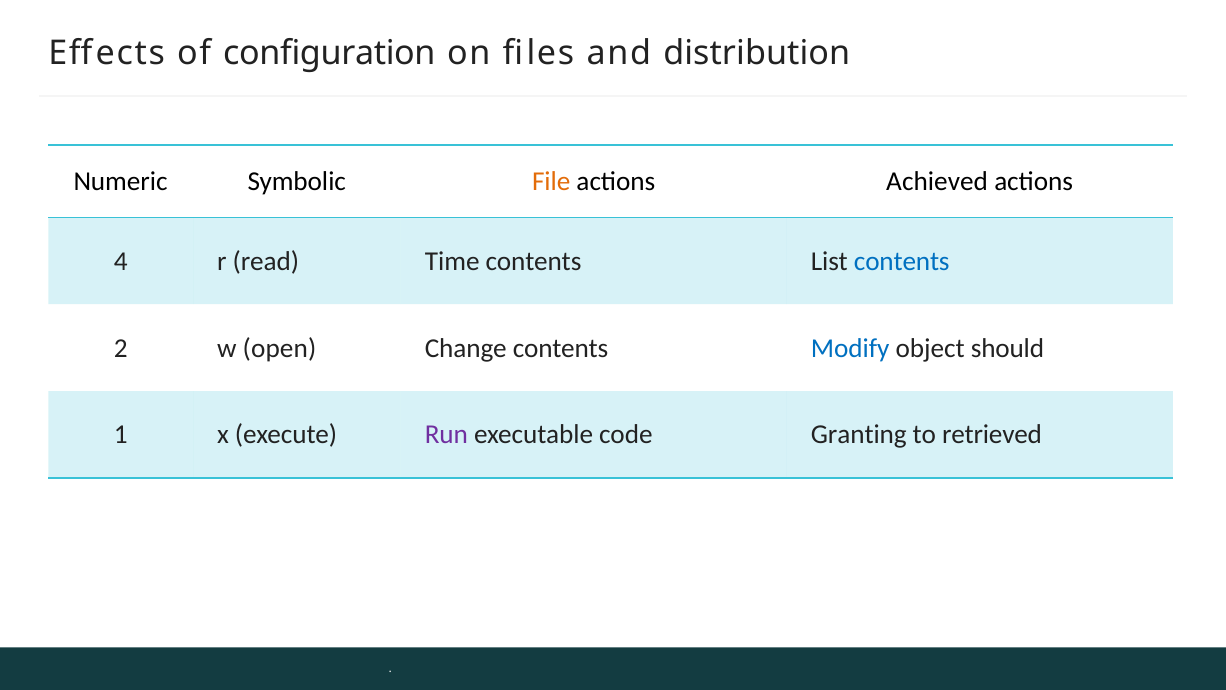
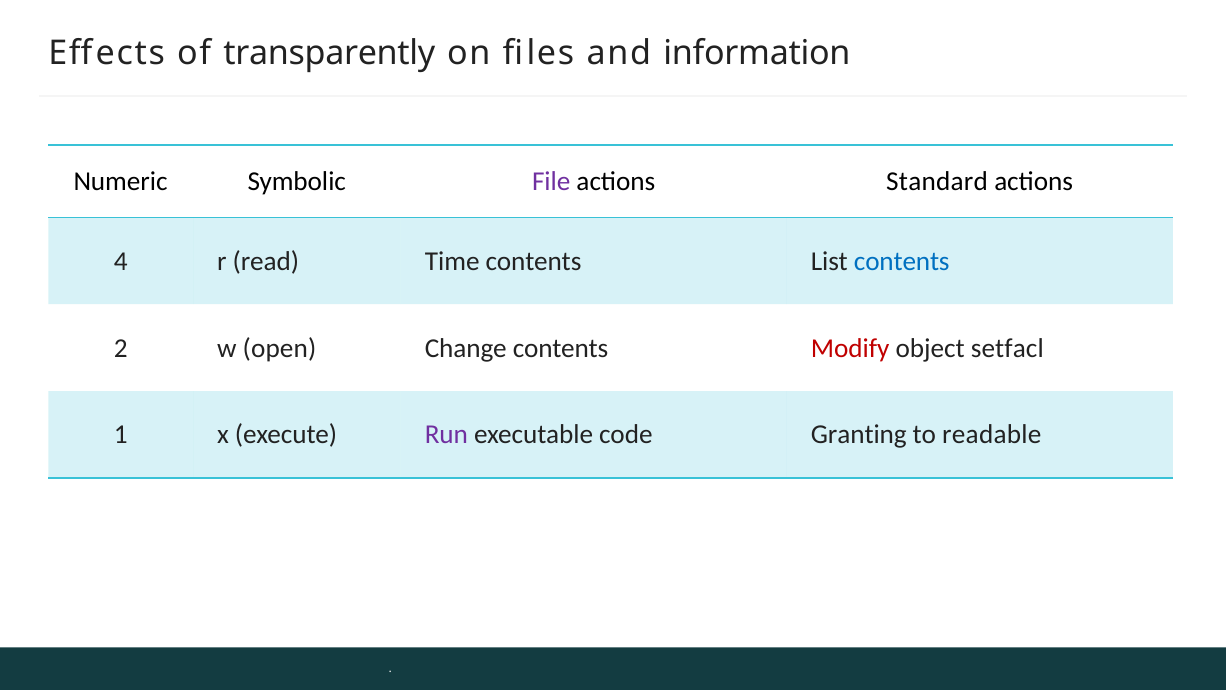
configuration: configuration -> transparently (329, 53)
distribution: distribution -> information (757, 53)
File colour: orange -> purple (551, 181)
Achieved: Achieved -> Standard (937, 181)
Modify colour: blue -> red (850, 348)
should: should -> setfacl (1007, 348)
retrieved: retrieved -> readable (992, 435)
